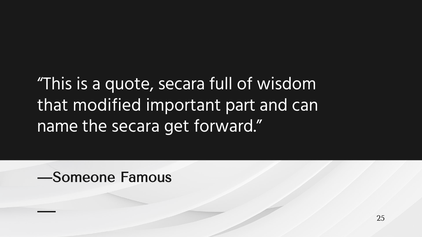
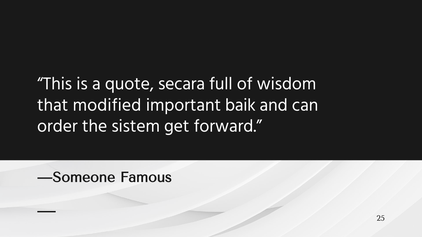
part: part -> baik (240, 105)
name: name -> order (57, 126)
the secara: secara -> sistem (136, 126)
